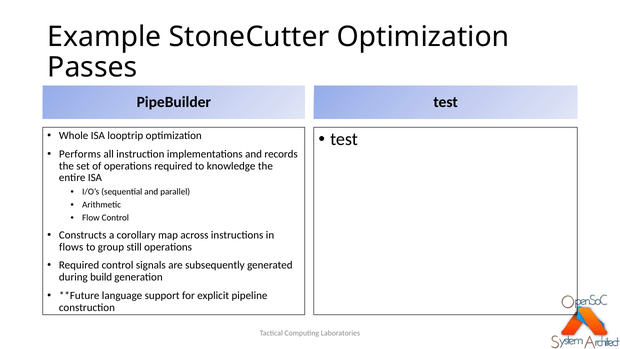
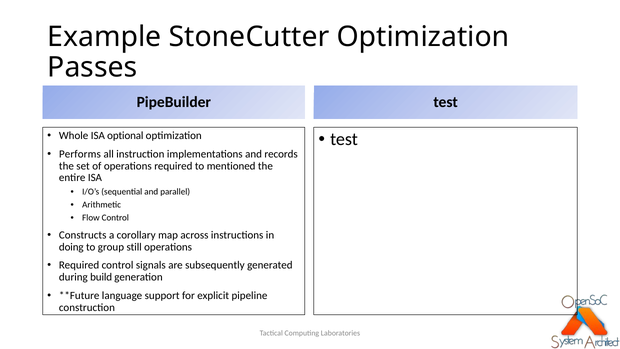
looptrip: looptrip -> optional (125, 136)
knowledge: knowledge -> mentioned (231, 166)
flows: flows -> doing (71, 247)
